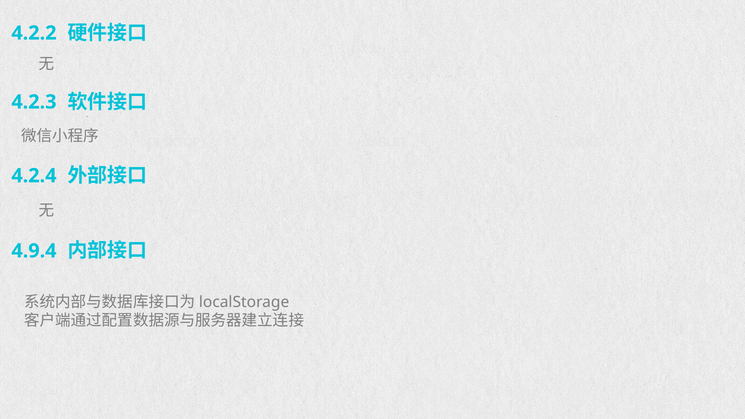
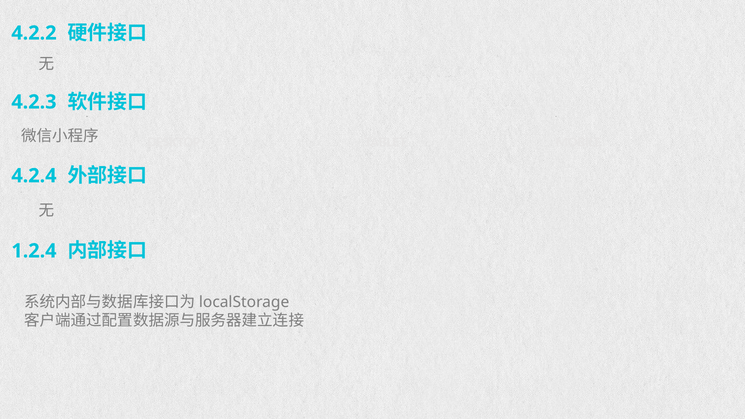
4.9.4: 4.9.4 -> 1.2.4 (34, 251)
